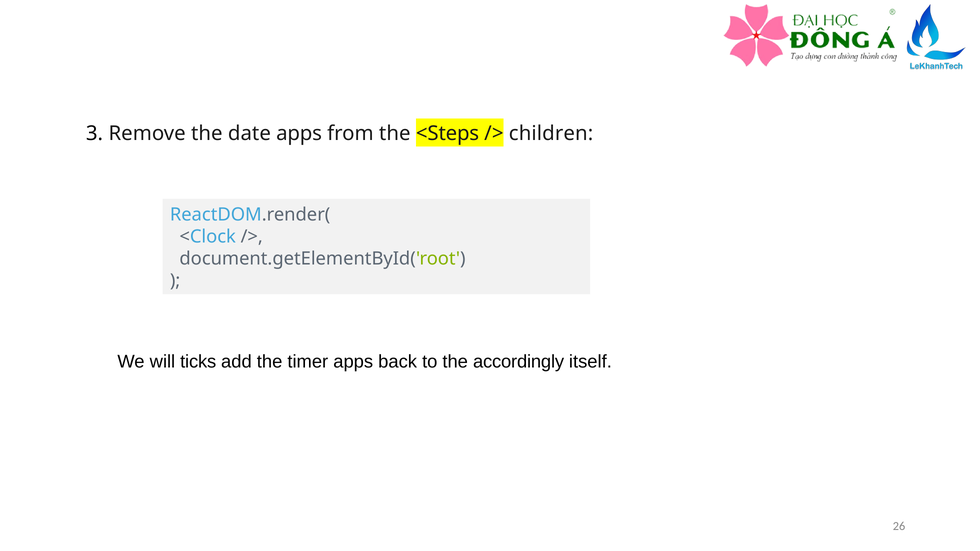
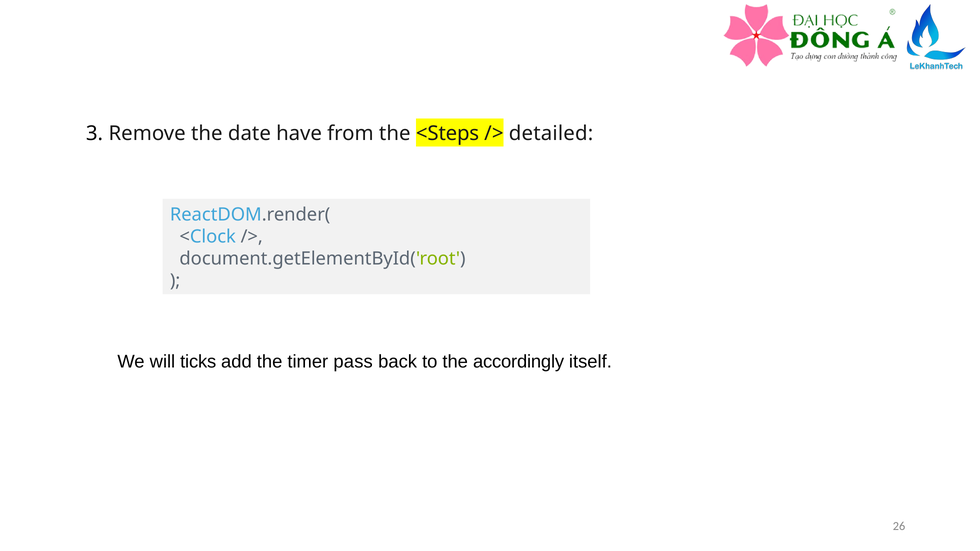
date apps: apps -> have (299, 134)
children: children -> detailed (551, 134)
timer apps: apps -> pass (353, 362)
